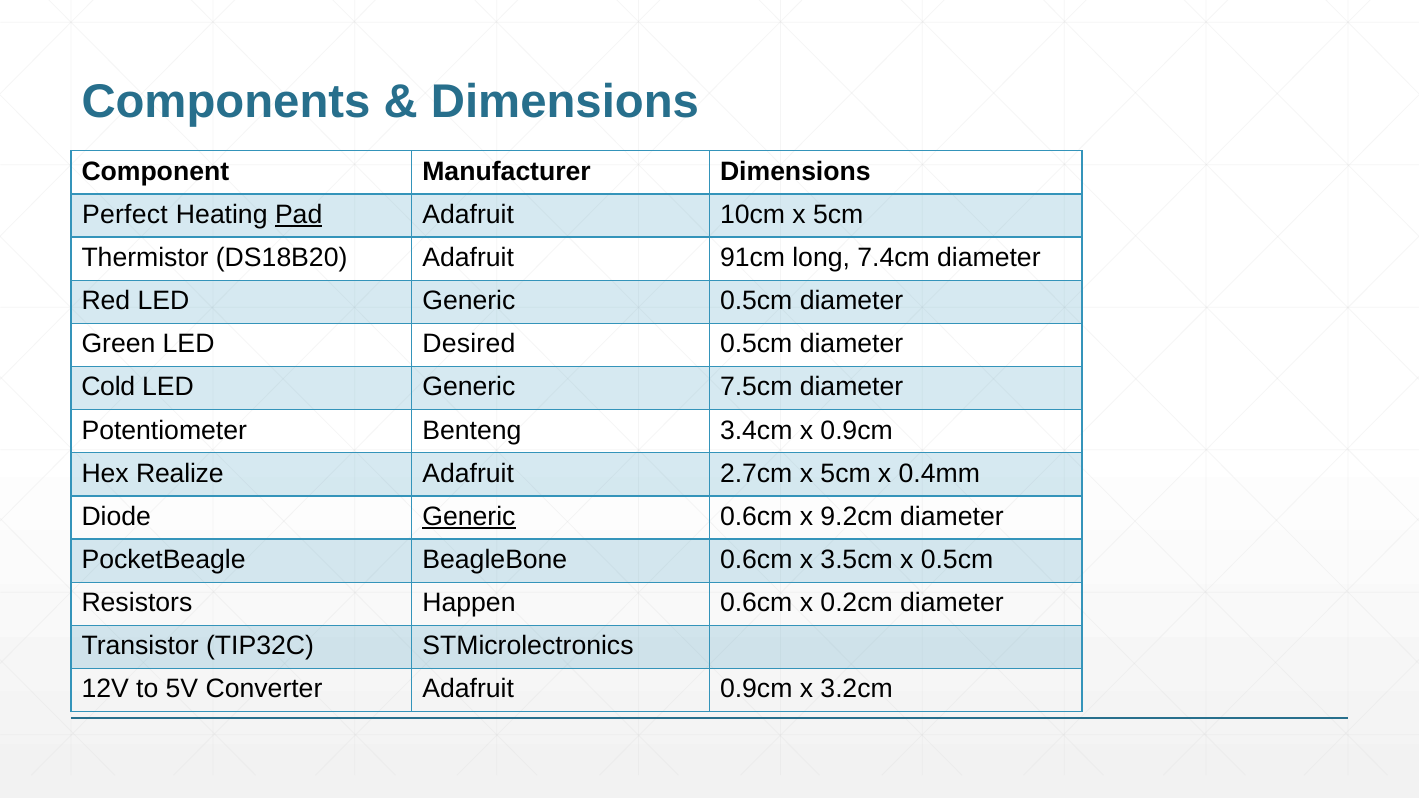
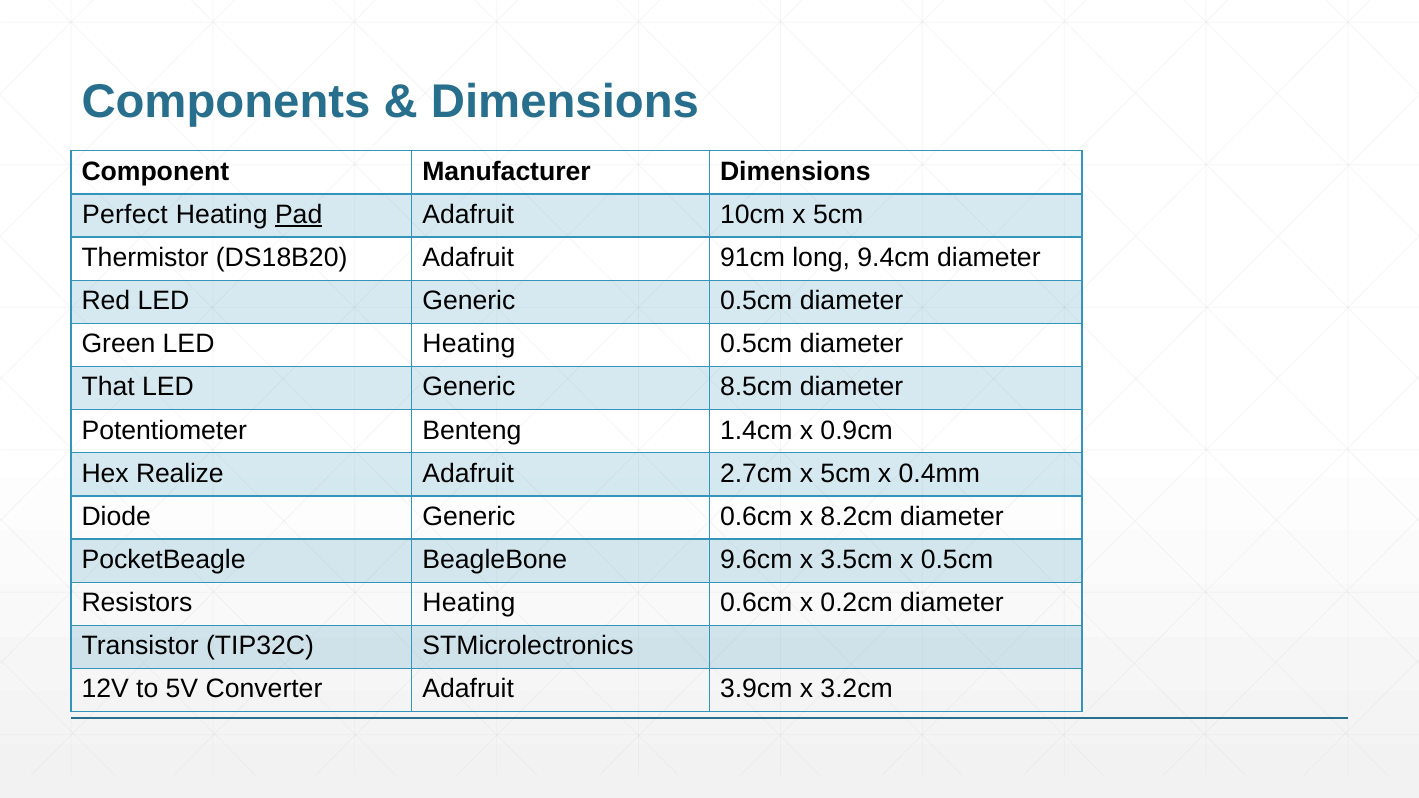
7.4cm: 7.4cm -> 9.4cm (894, 258)
LED Desired: Desired -> Heating (469, 344)
Cold: Cold -> That (108, 387)
7.5cm: 7.5cm -> 8.5cm (756, 387)
3.4cm: 3.4cm -> 1.4cm (756, 430)
Generic underline: present -> none (469, 517)
9.2cm: 9.2cm -> 8.2cm (857, 517)
BeagleBone 0.6cm: 0.6cm -> 9.6cm (756, 560)
Resistors Happen: Happen -> Heating (469, 603)
Adafruit 0.9cm: 0.9cm -> 3.9cm (756, 689)
